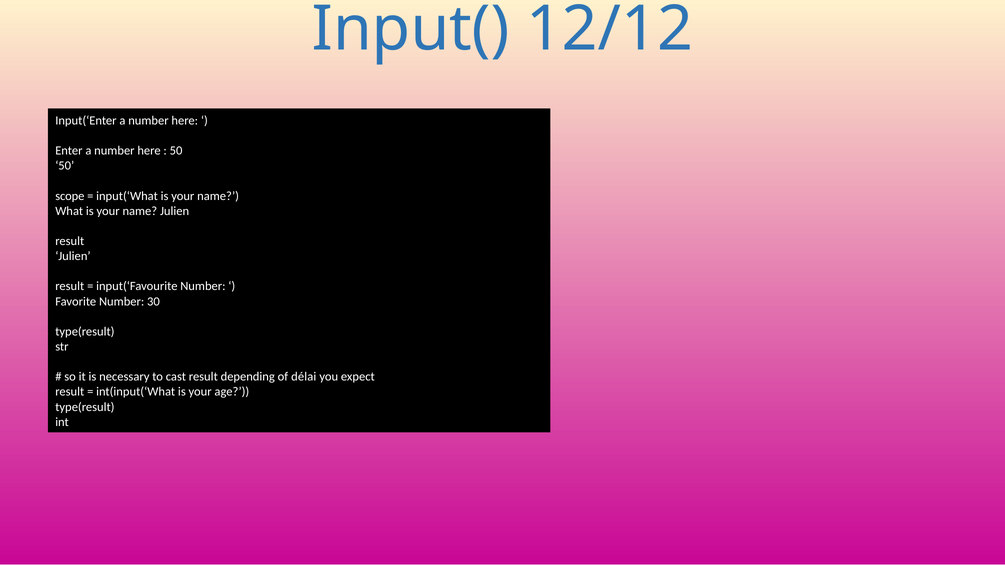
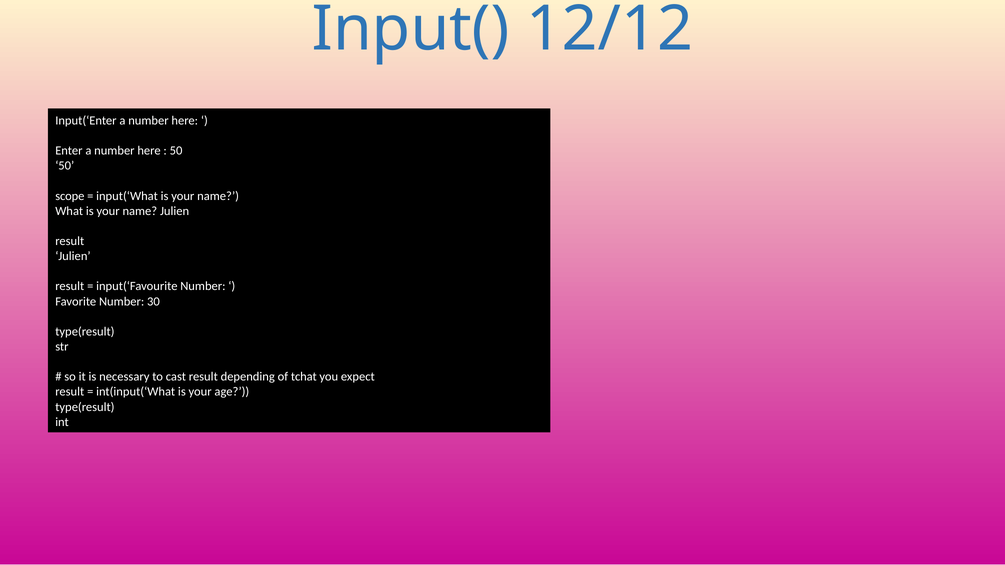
délai: délai -> tchat (304, 377)
